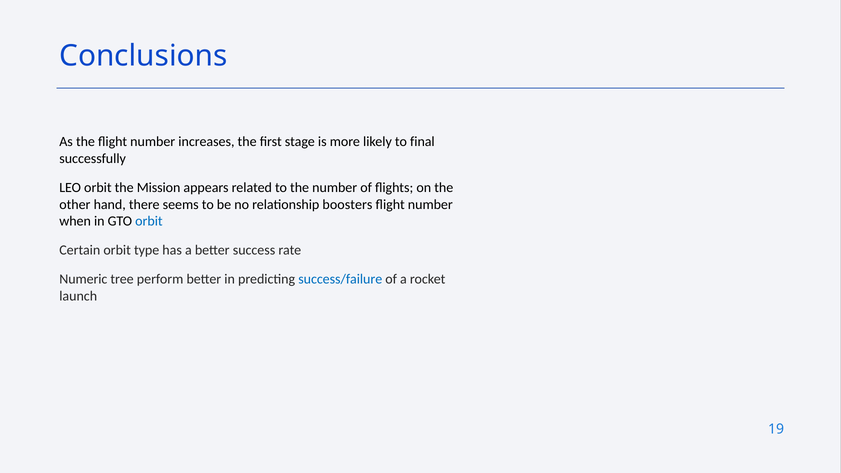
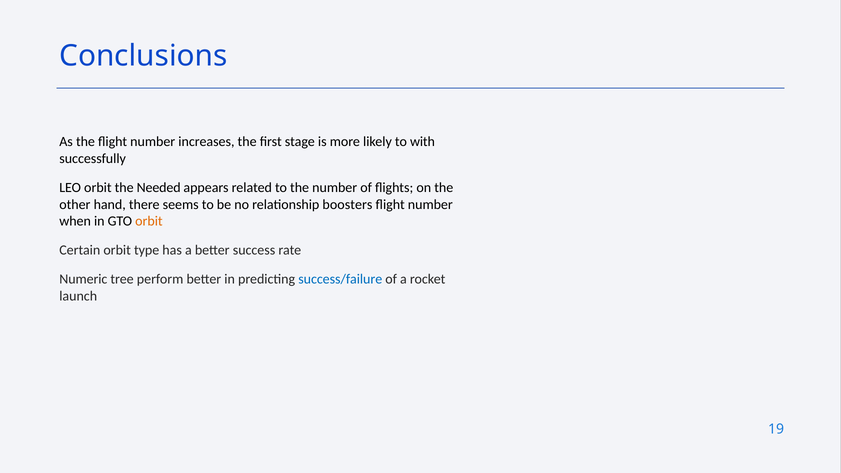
final: final -> with (422, 142)
Mission: Mission -> Needed (159, 188)
orbit colour: blue -> orange (149, 221)
